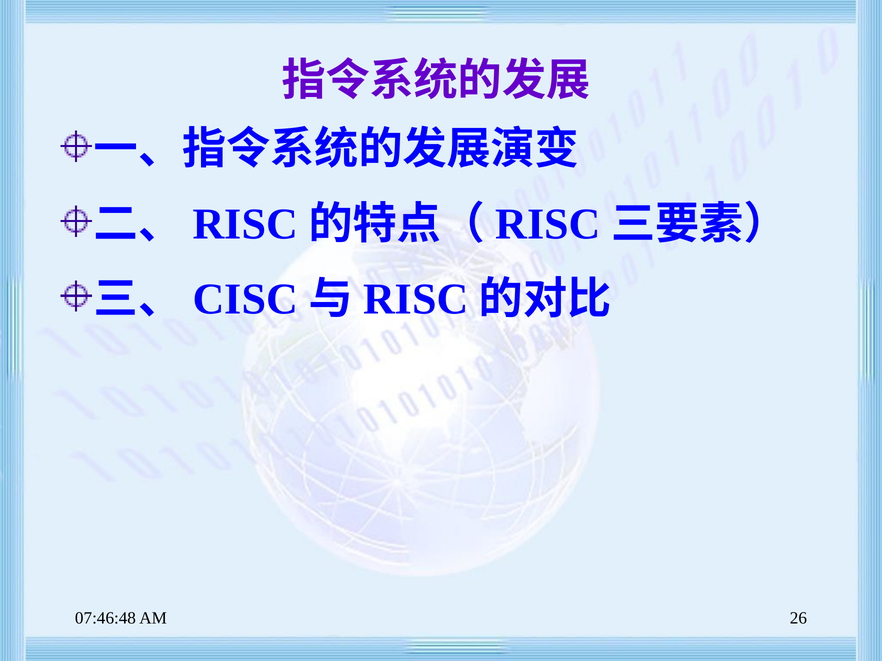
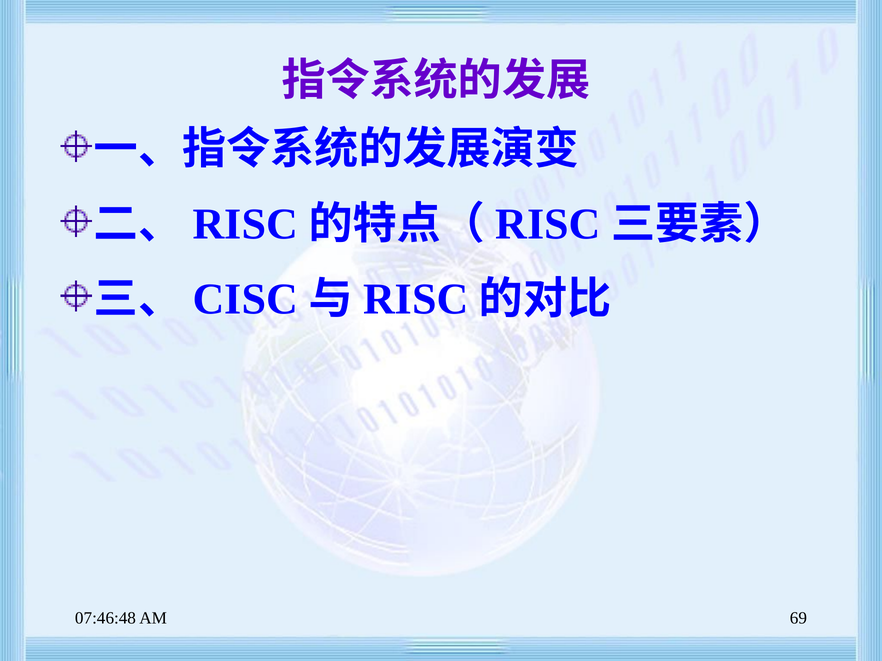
26: 26 -> 69 (798, 619)
